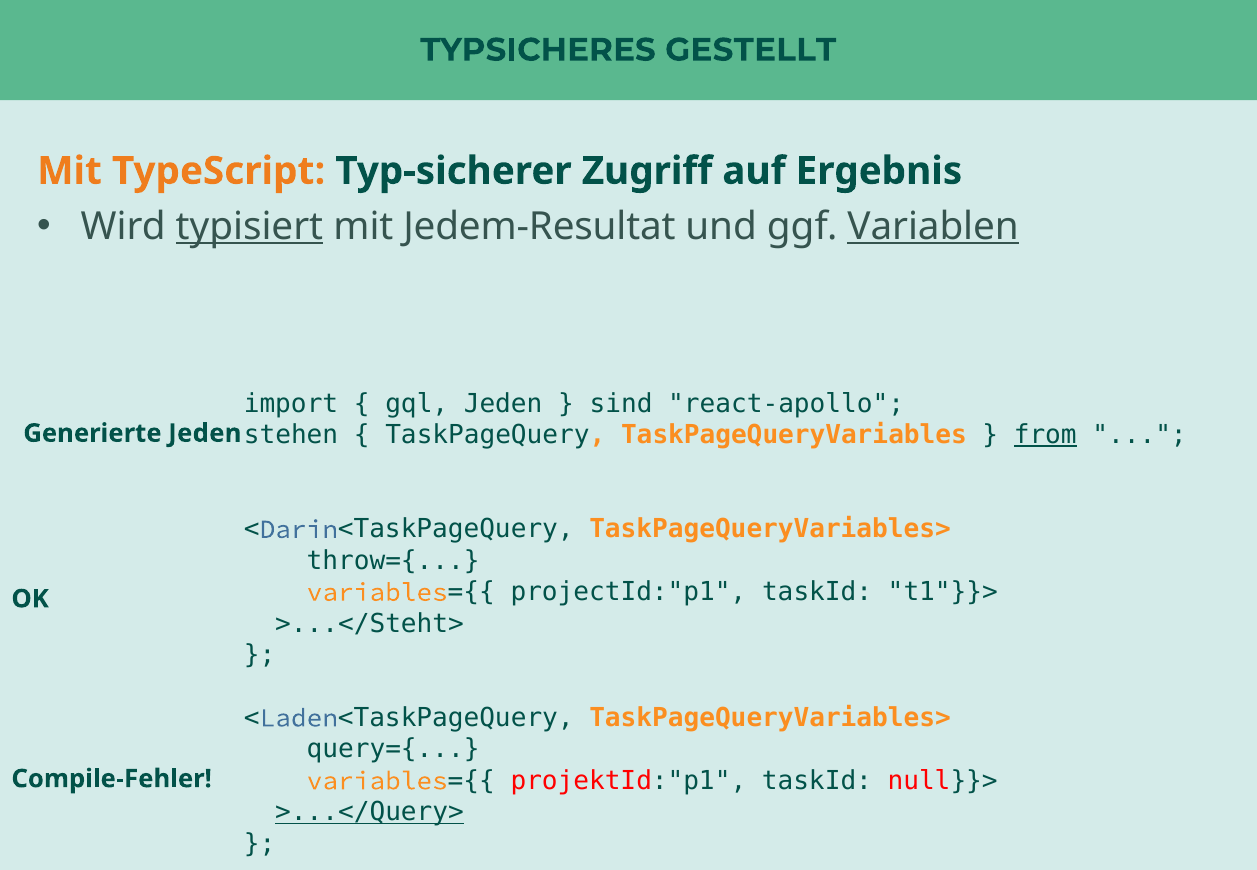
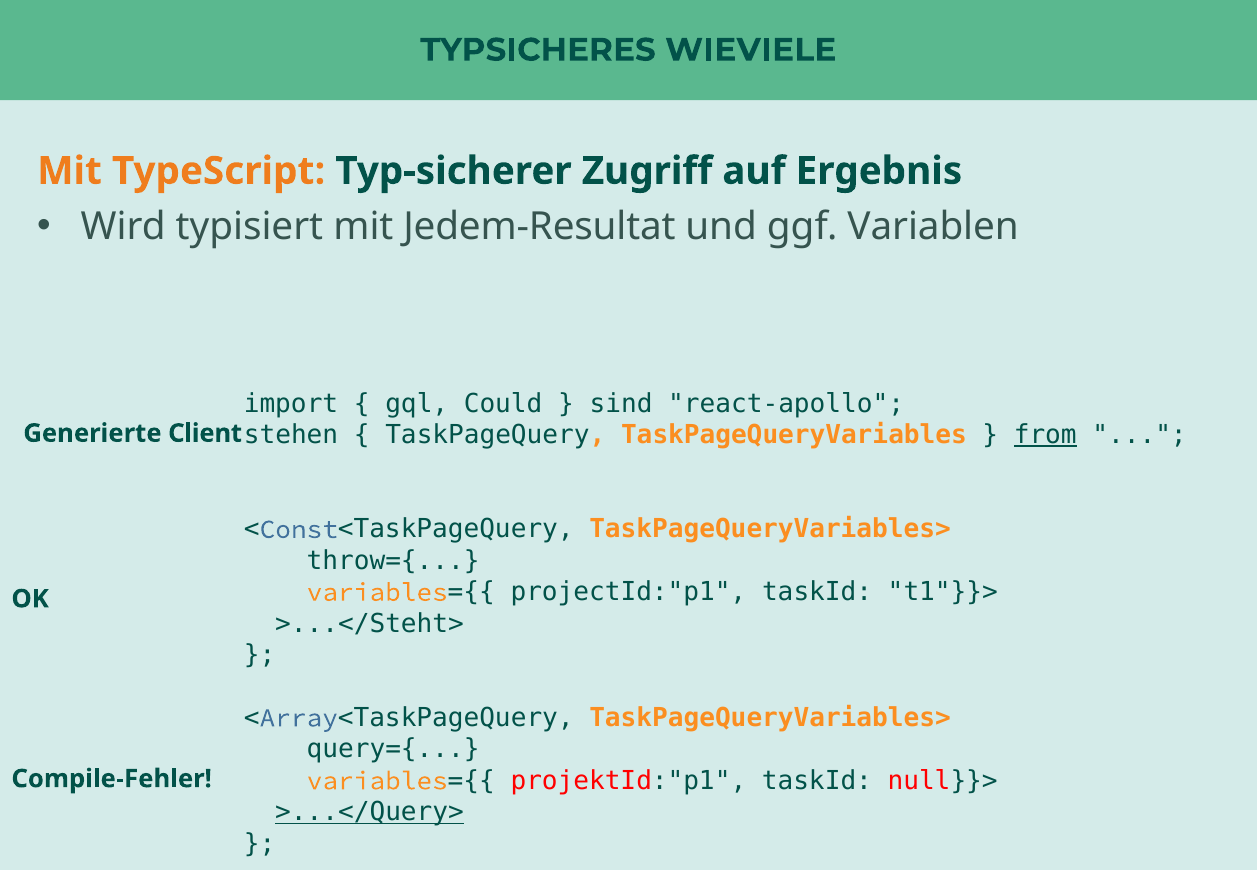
GESTELLT: GESTELLT -> WIEVIELE (751, 50)
typisiert underline: present -> none (249, 227)
Variablen underline: present -> none (933, 227)
gql Jeden: Jeden -> Could (503, 404)
Generierte Jeden: Jeden -> Client (205, 433)
Darin: Darin -> Const (299, 529)
Laden: Laden -> Array (299, 718)
